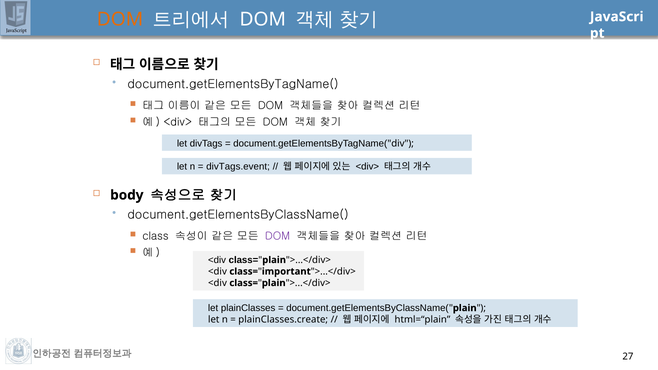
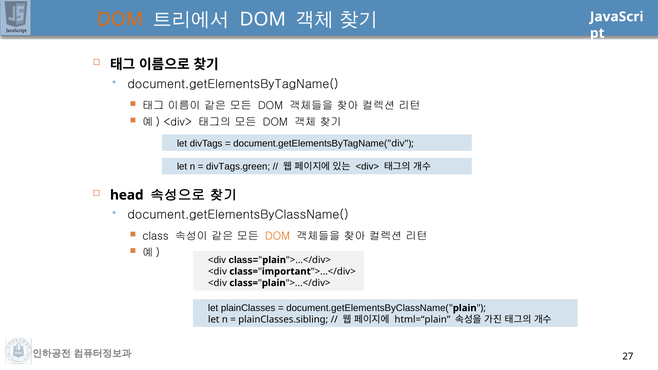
divTags.event: divTags.event -> divTags.green (238, 167)
body: body -> head (127, 195)
DOM colour: purple -> orange (278, 236)
plainClasses.create: plainClasses.create -> plainClasses.sibling (283, 320)
